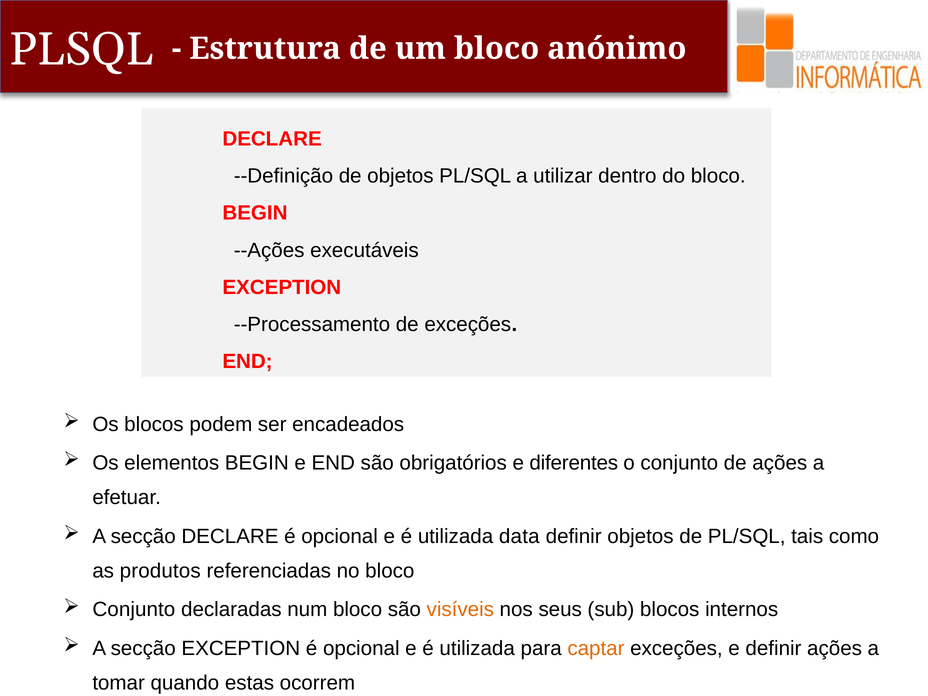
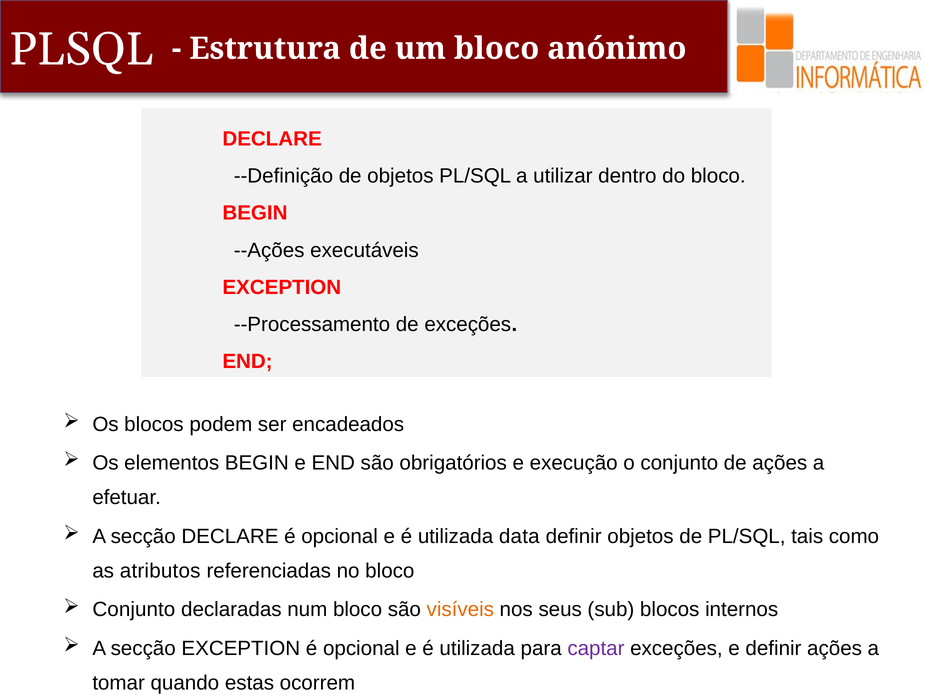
diferentes: diferentes -> execução (574, 463)
produtos: produtos -> atributos (160, 571)
captar colour: orange -> purple (596, 648)
